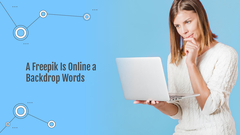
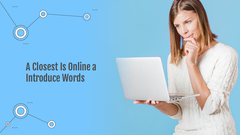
Freepik: Freepik -> Closest (45, 67)
Backdrop: Backdrop -> Introduce (43, 79)
